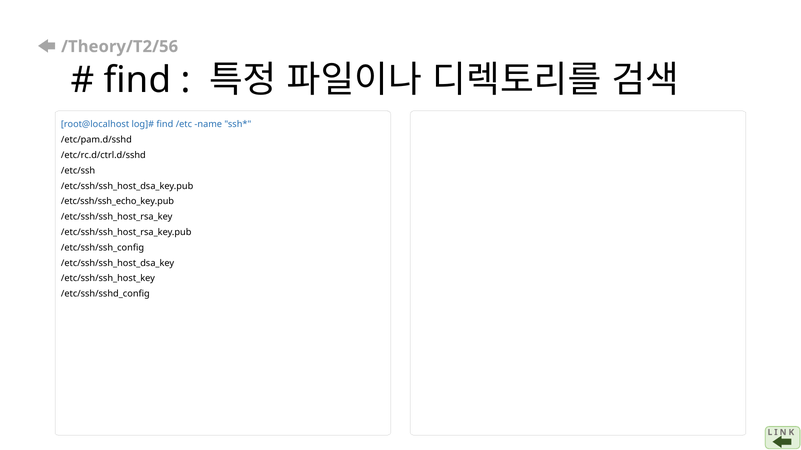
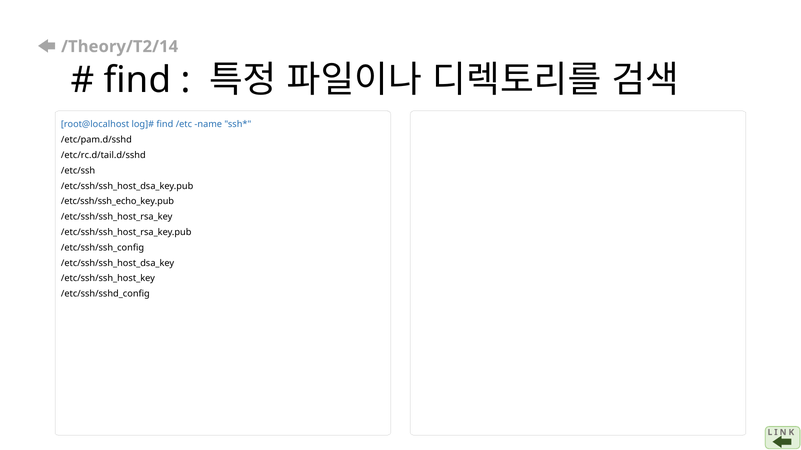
/Theory/T2/56: /Theory/T2/56 -> /Theory/T2/14 (120, 47)
/etc/rc.d/ctrl.d/sshd: /etc/rc.d/ctrl.d/sshd -> /etc/rc.d/tail.d/sshd (103, 155)
